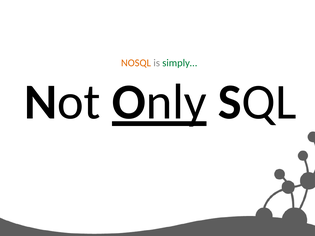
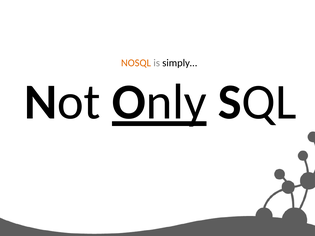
simply… colour: green -> black (180, 63)
